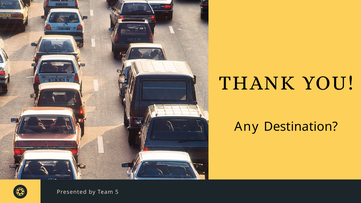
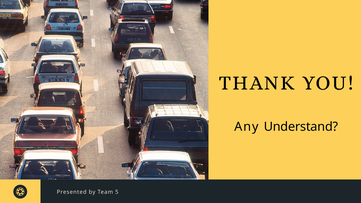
Destination: Destination -> Understand (301, 127)
